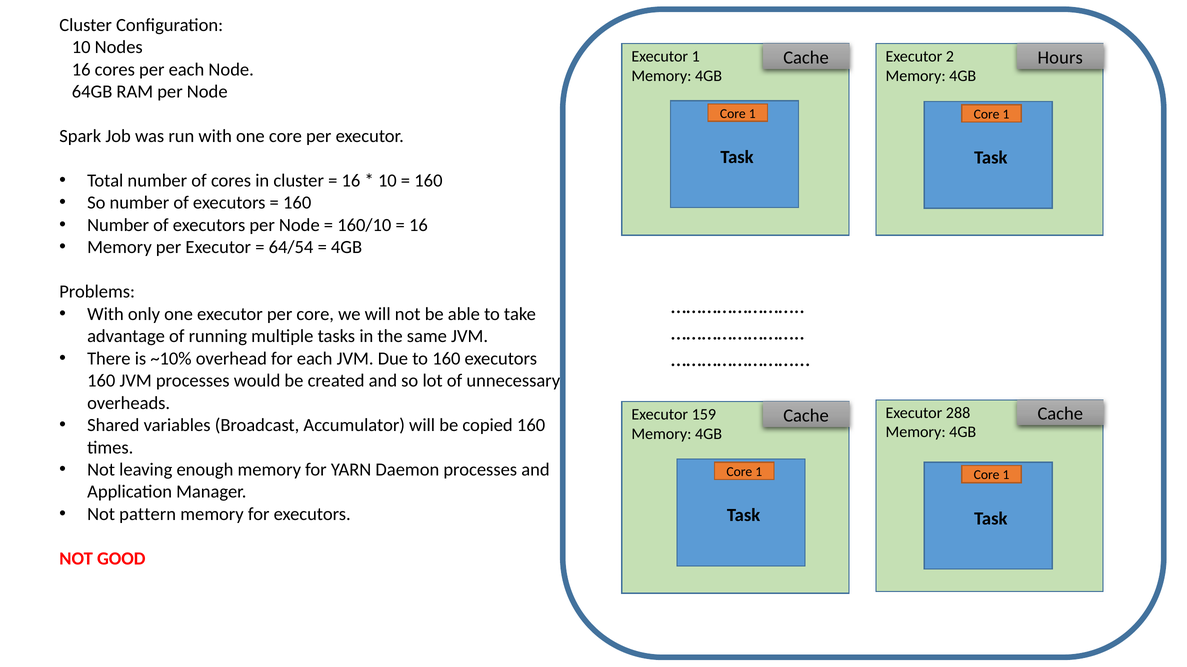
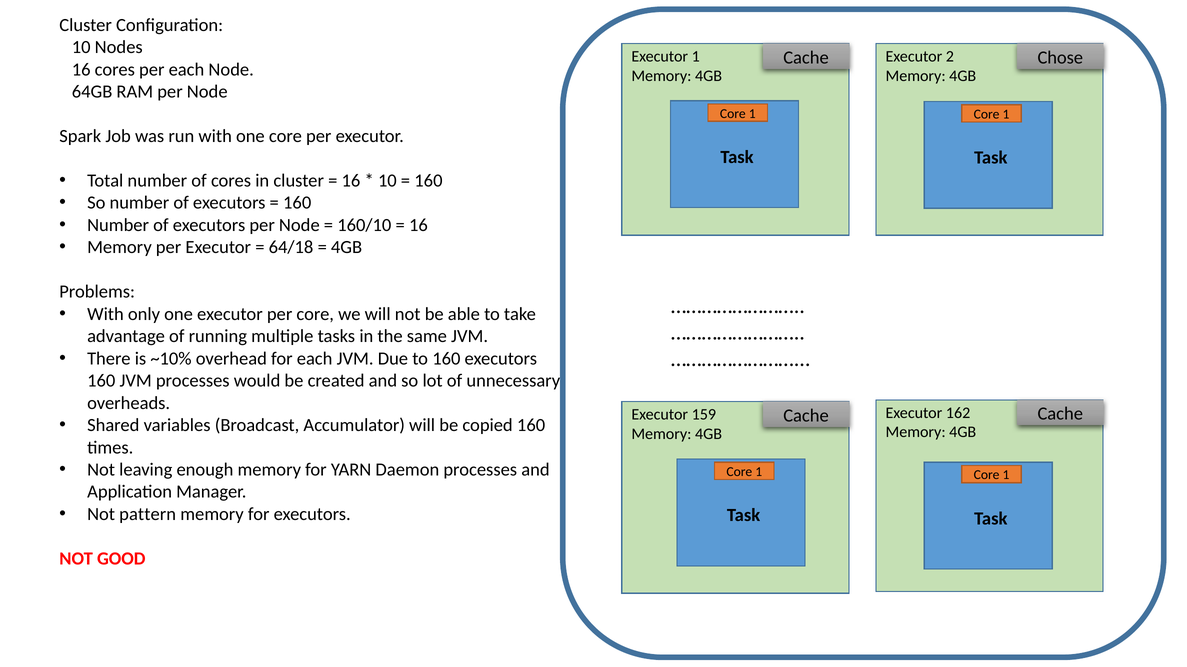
Hours: Hours -> Chose (1060, 58)
64/54: 64/54 -> 64/18 (291, 248)
288: 288 -> 162 (958, 413)
